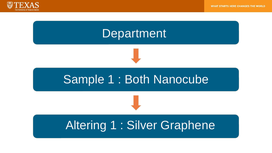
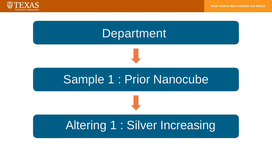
Both: Both -> Prior (137, 79)
Graphene: Graphene -> Increasing (188, 125)
